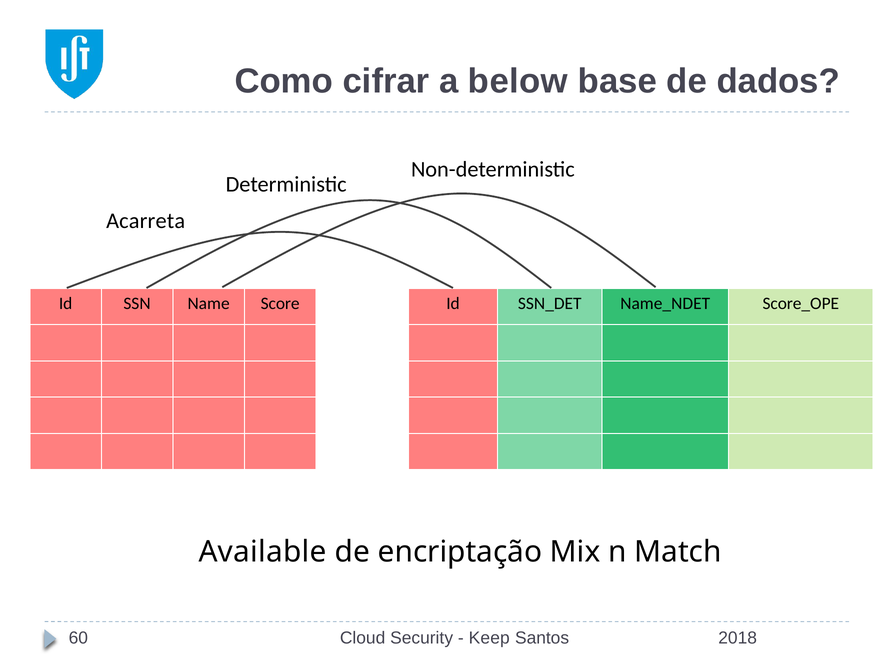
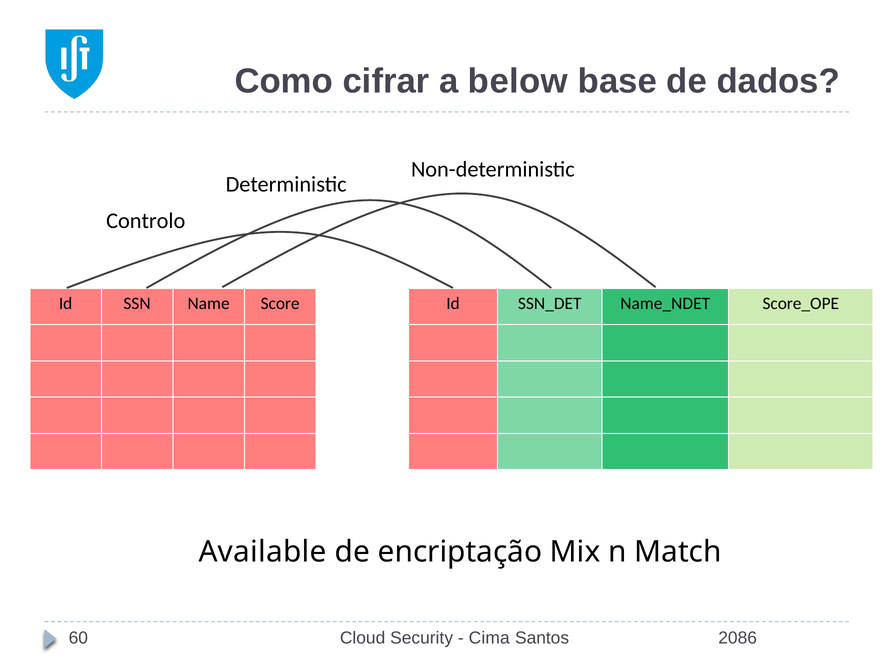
Acarreta: Acarreta -> Controlo (146, 220)
Keep: Keep -> Cima (489, 638)
2018: 2018 -> 2086 (738, 638)
